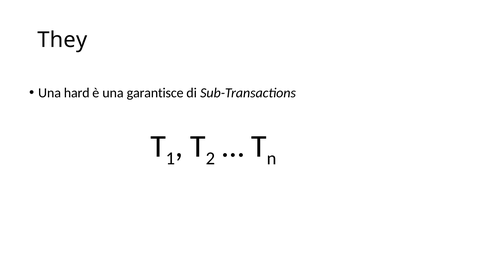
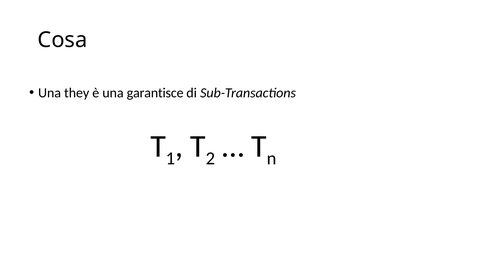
They: They -> Cosa (62, 40)
hard: hard -> they (77, 93)
